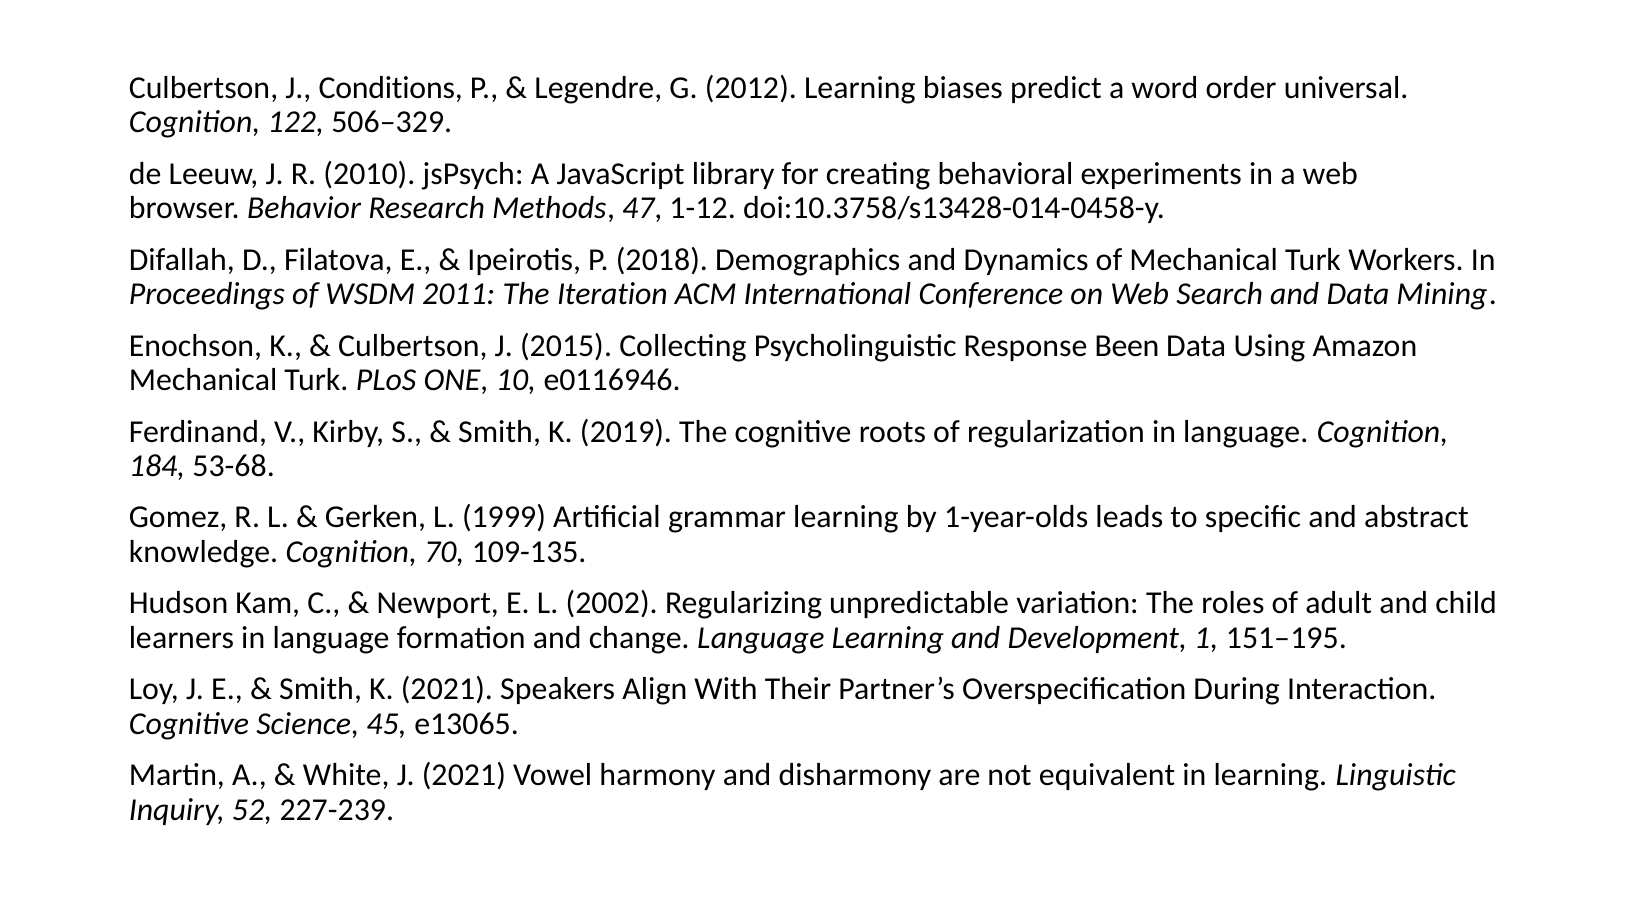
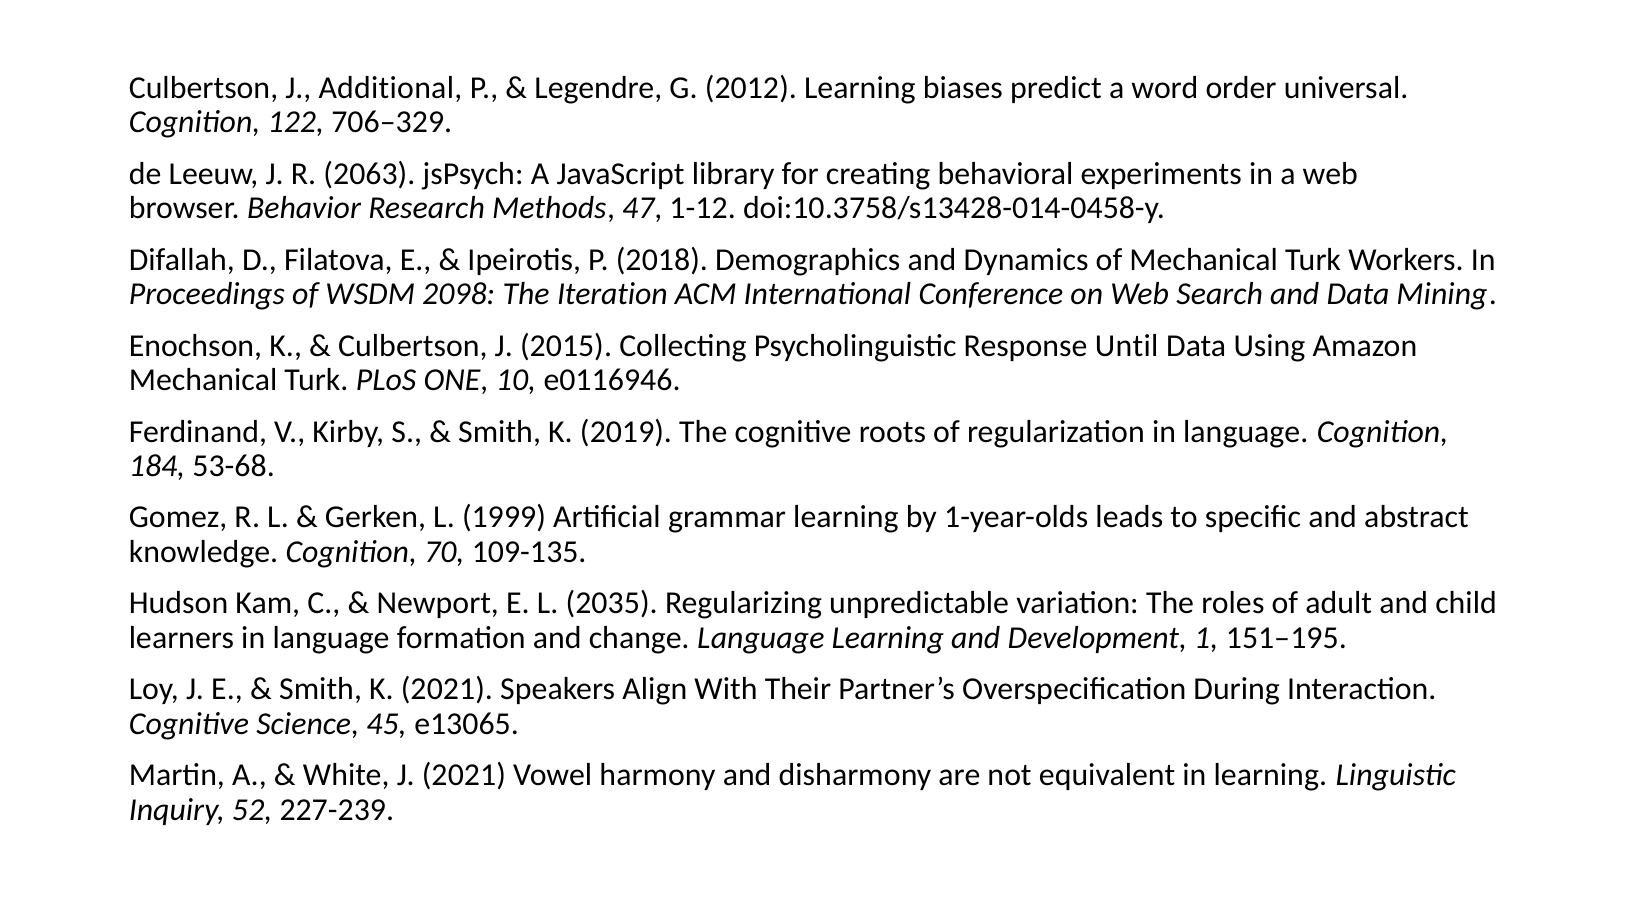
Conditions: Conditions -> Additional (390, 88)
506–329: 506–329 -> 706–329 (392, 122)
2010: 2010 -> 2063 (369, 174)
2011: 2011 -> 2098 (459, 294)
Been: Been -> Until (1127, 346)
2002: 2002 -> 2035 (612, 603)
